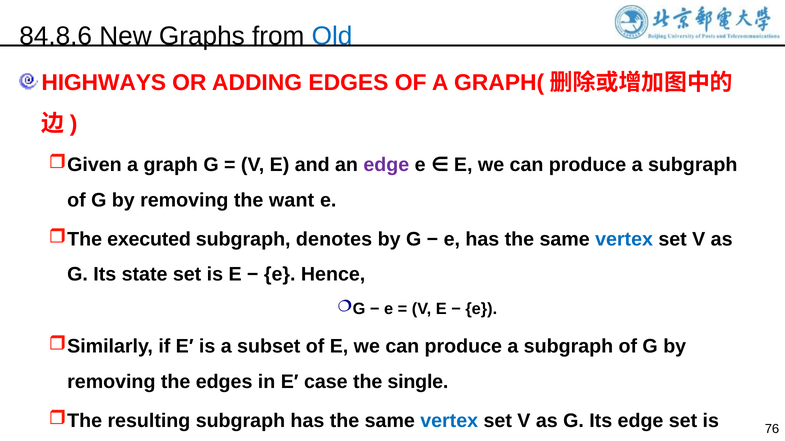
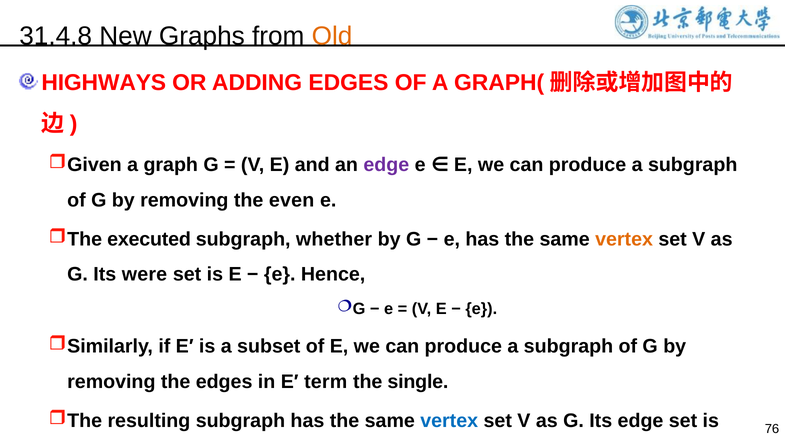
84.8.6: 84.8.6 -> 31.4.8 (56, 36)
Old colour: blue -> orange (332, 36)
want: want -> even (292, 200)
denotes: denotes -> whether (334, 240)
vertex colour: blue -> orange (624, 240)
state: state -> were (144, 275)
case: case -> term (326, 382)
